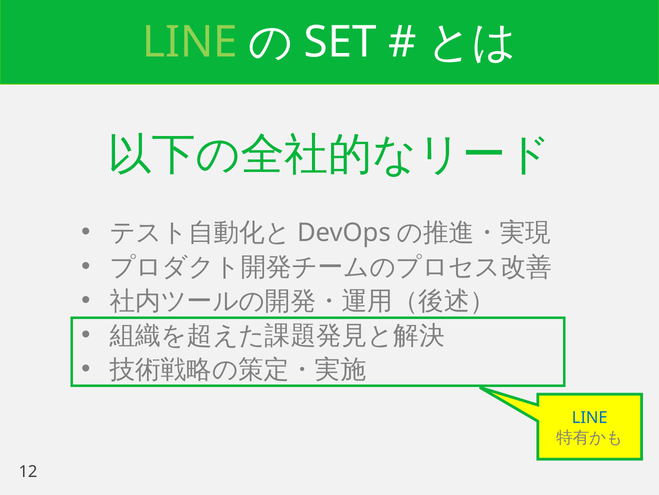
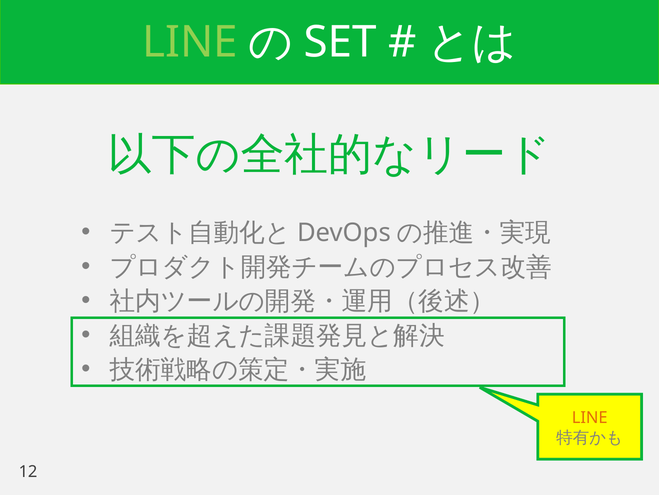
LINE colour: blue -> orange (590, 417)
